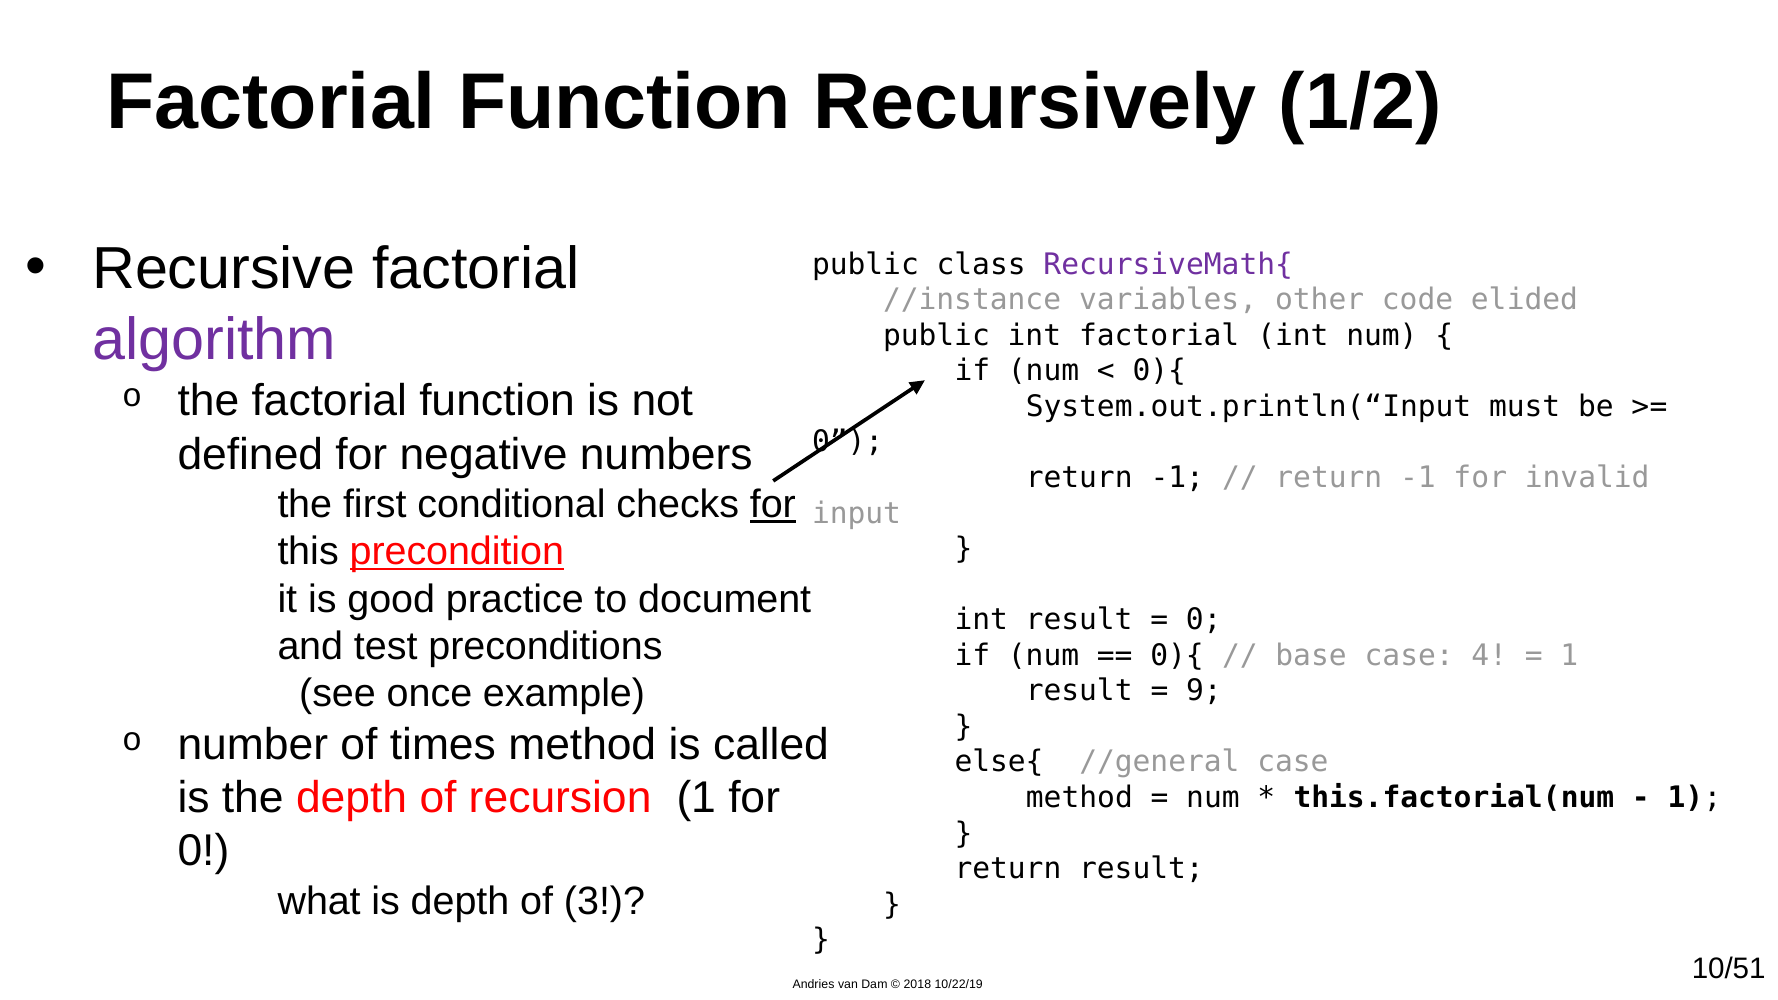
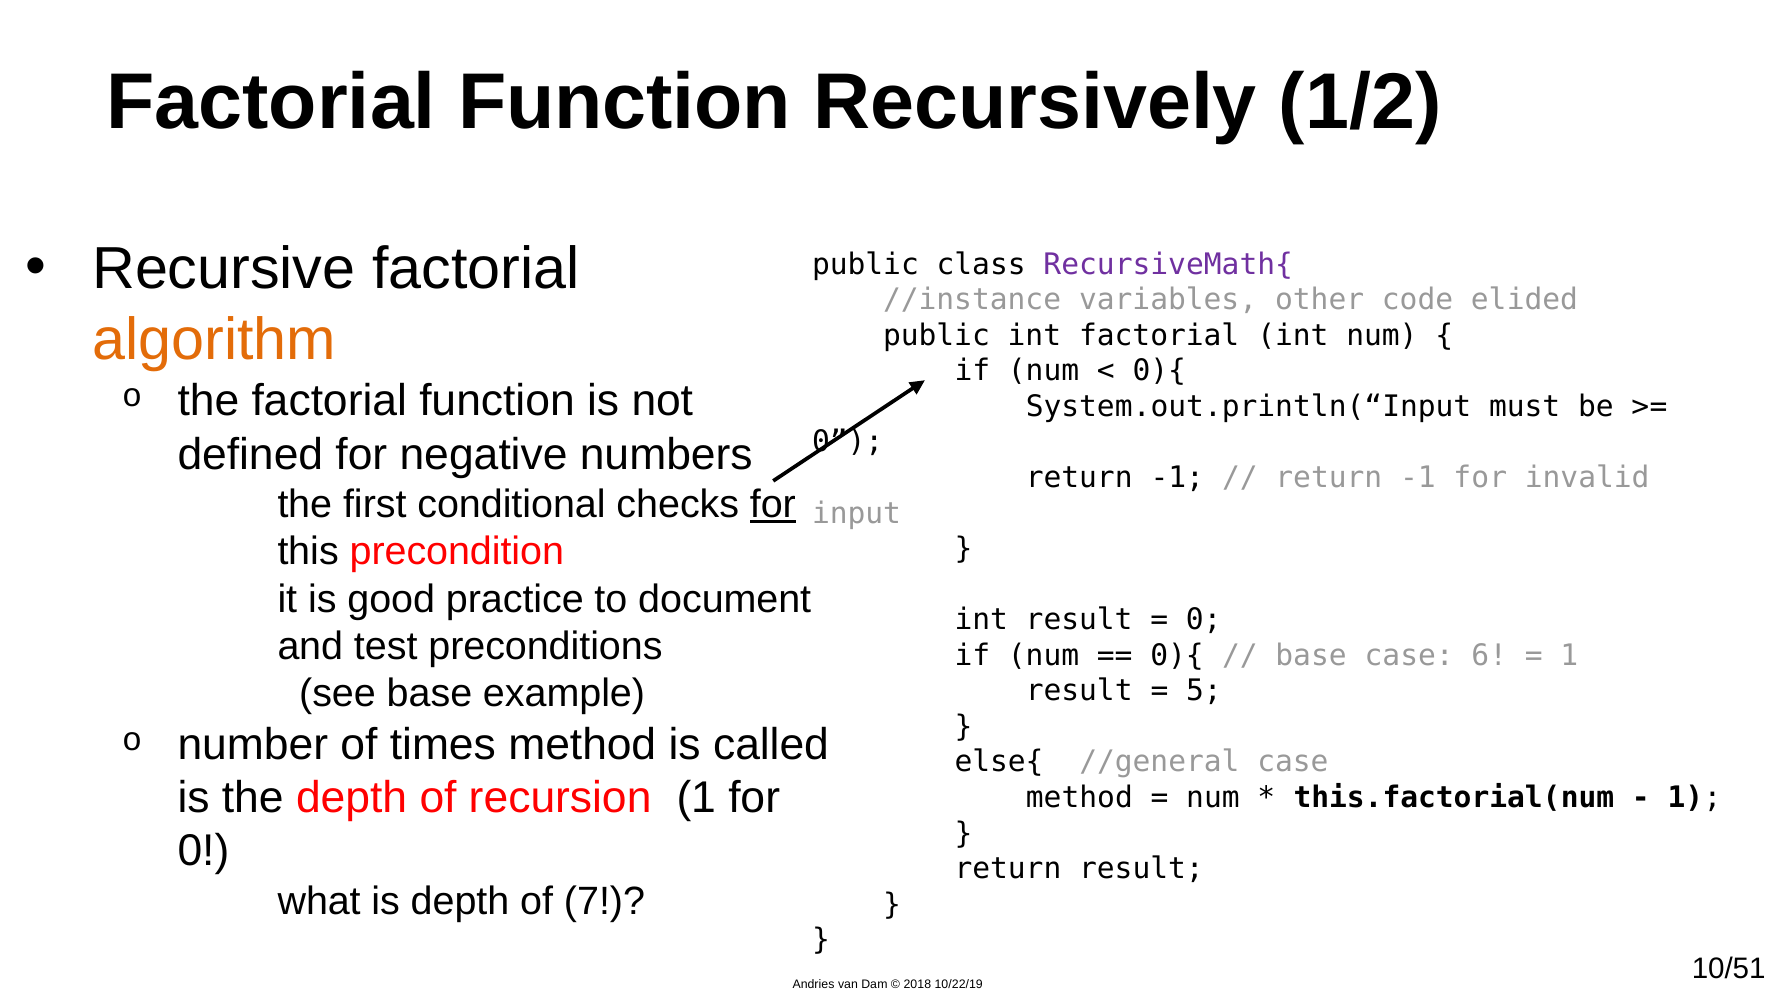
algorithm colour: purple -> orange (214, 340)
precondition underline: present -> none (457, 552)
4: 4 -> 6 (1489, 656)
see once: once -> base (430, 694)
9: 9 -> 5 (1204, 691)
3: 3 -> 7 (605, 901)
